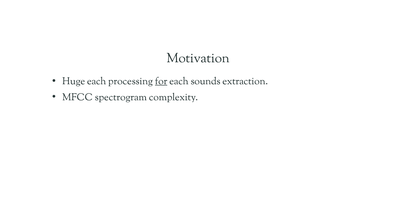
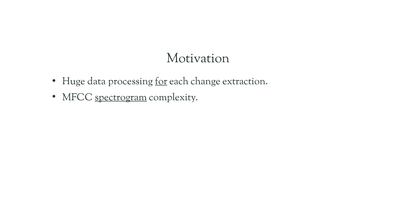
Huge each: each -> data (97, 81)
sounds: sounds -> change (206, 81)
spectrogram underline: none -> present (121, 97)
